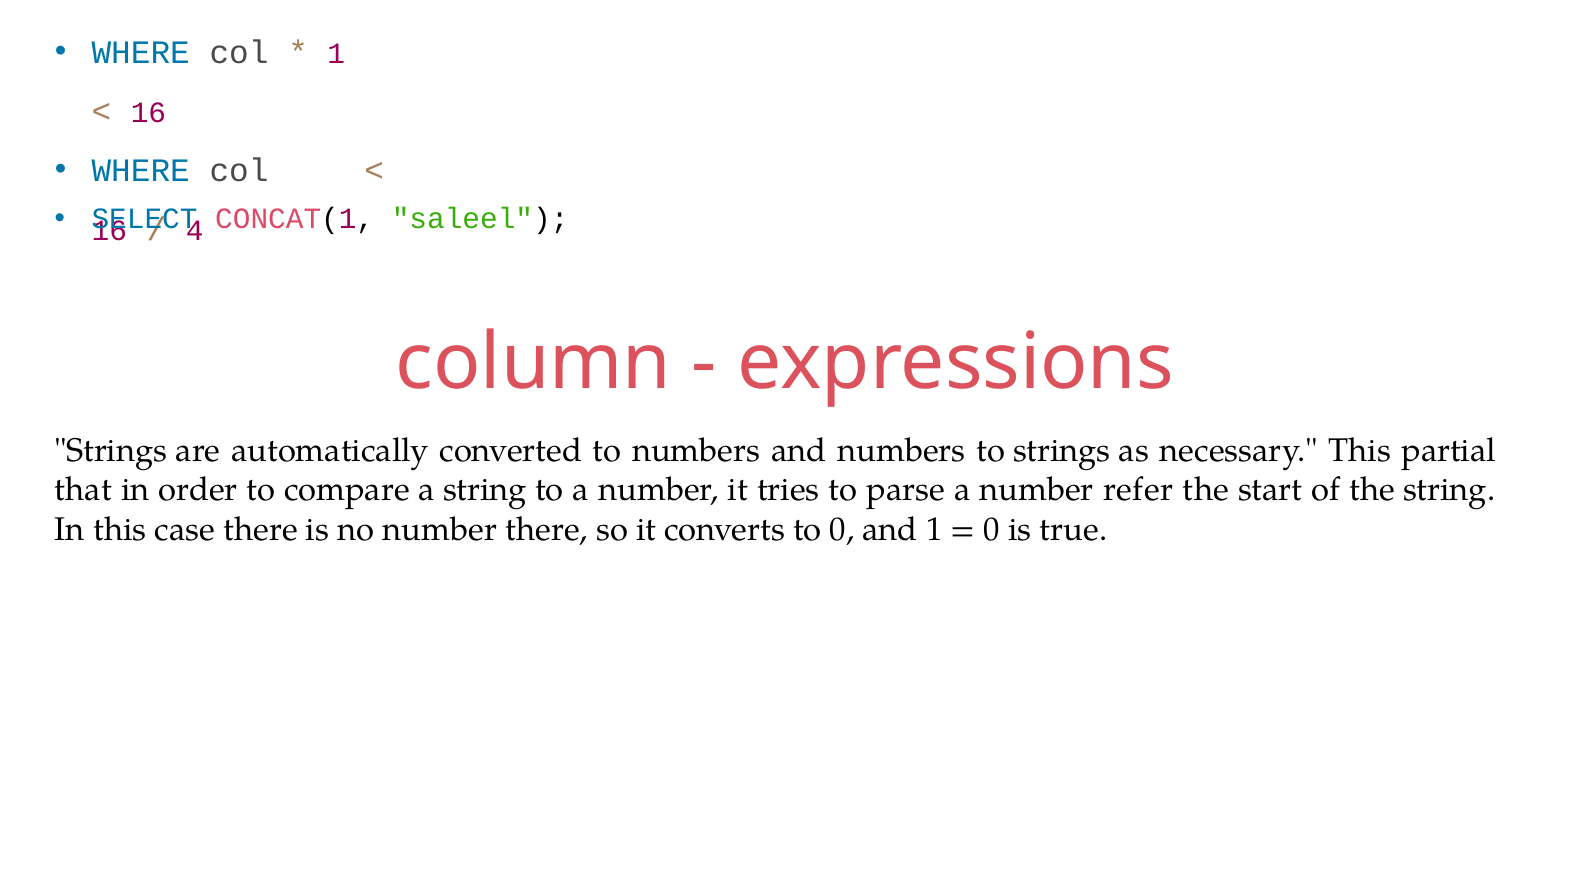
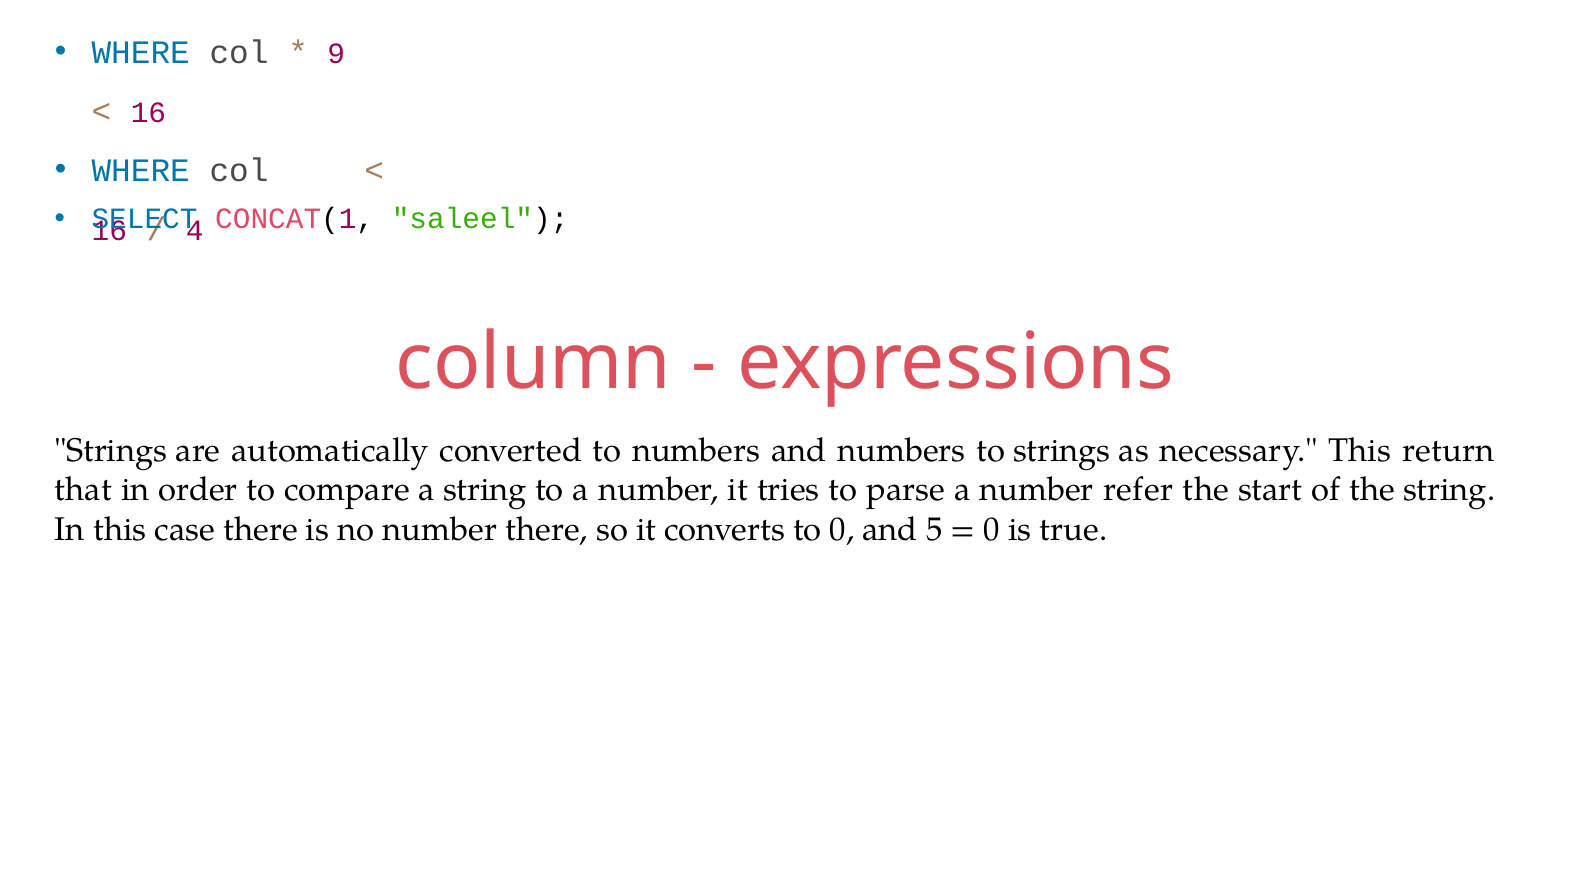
1: 1 -> 9 (336, 54)
partial: partial -> return (1449, 451)
and 1: 1 -> 5 (934, 529)
